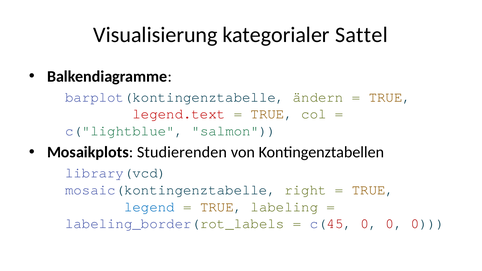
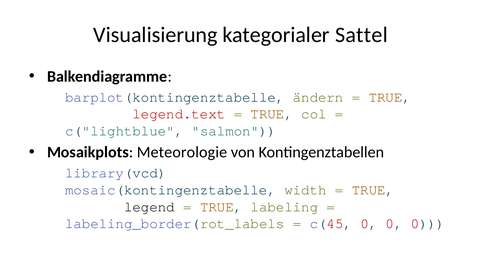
Studierenden: Studierenden -> Meteorologie (182, 152)
right: right -> width (305, 190)
legend colour: blue -> black (149, 207)
